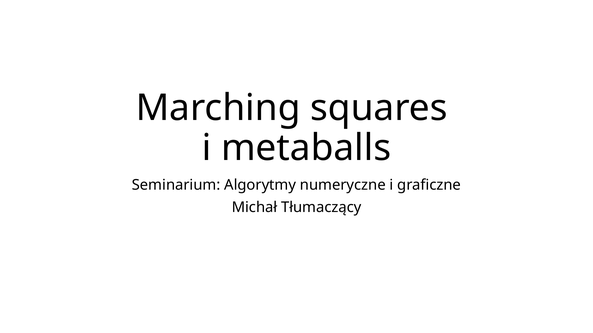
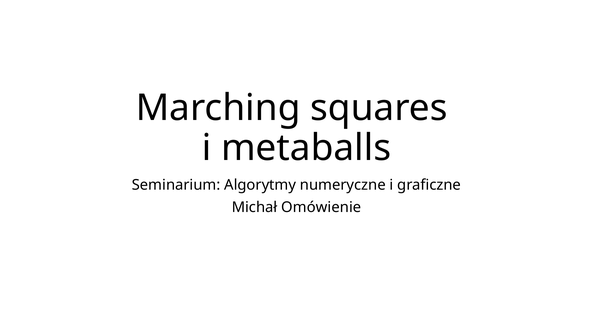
Tłumaczący: Tłumaczący -> Omówienie (321, 208)
